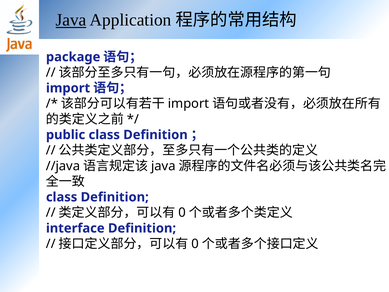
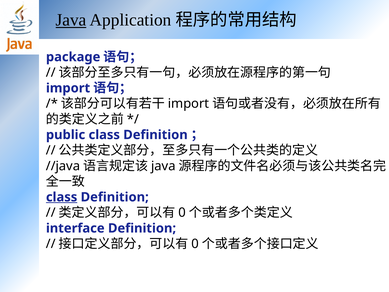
class underline: none -> present (62, 197)
